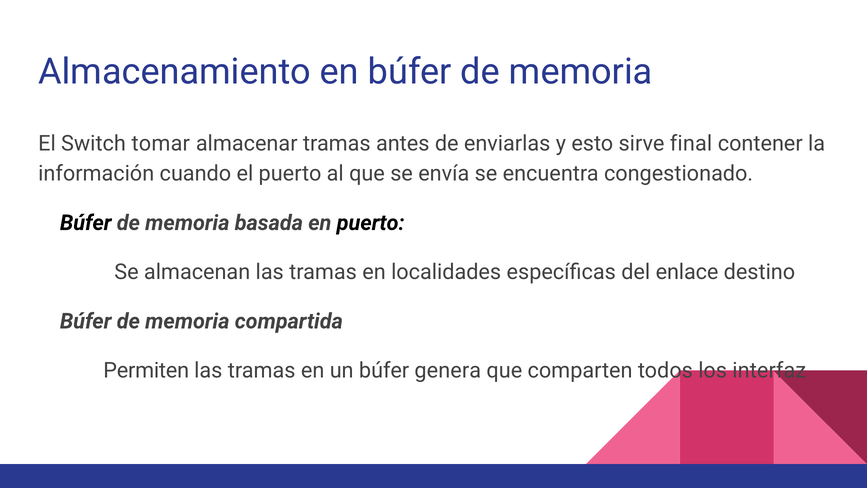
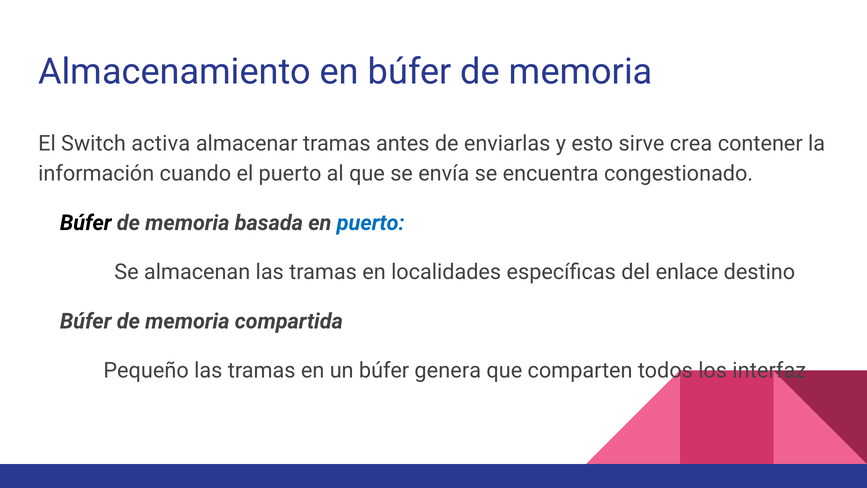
tomar: tomar -> activa (161, 144)
final: final -> crea (691, 144)
puerto colour: black -> blue (371, 223)
Permiten: Permiten -> Pequeño (146, 370)
